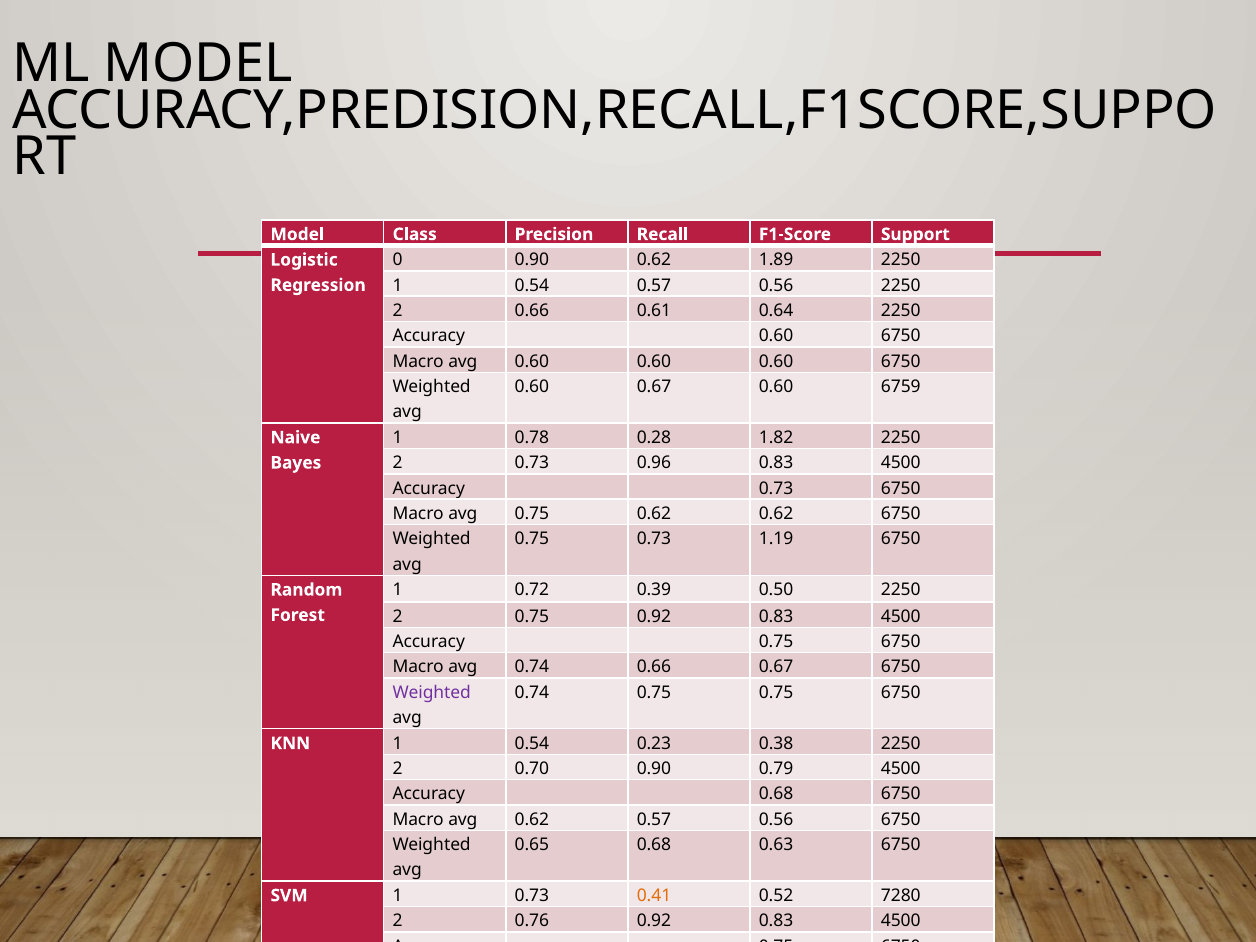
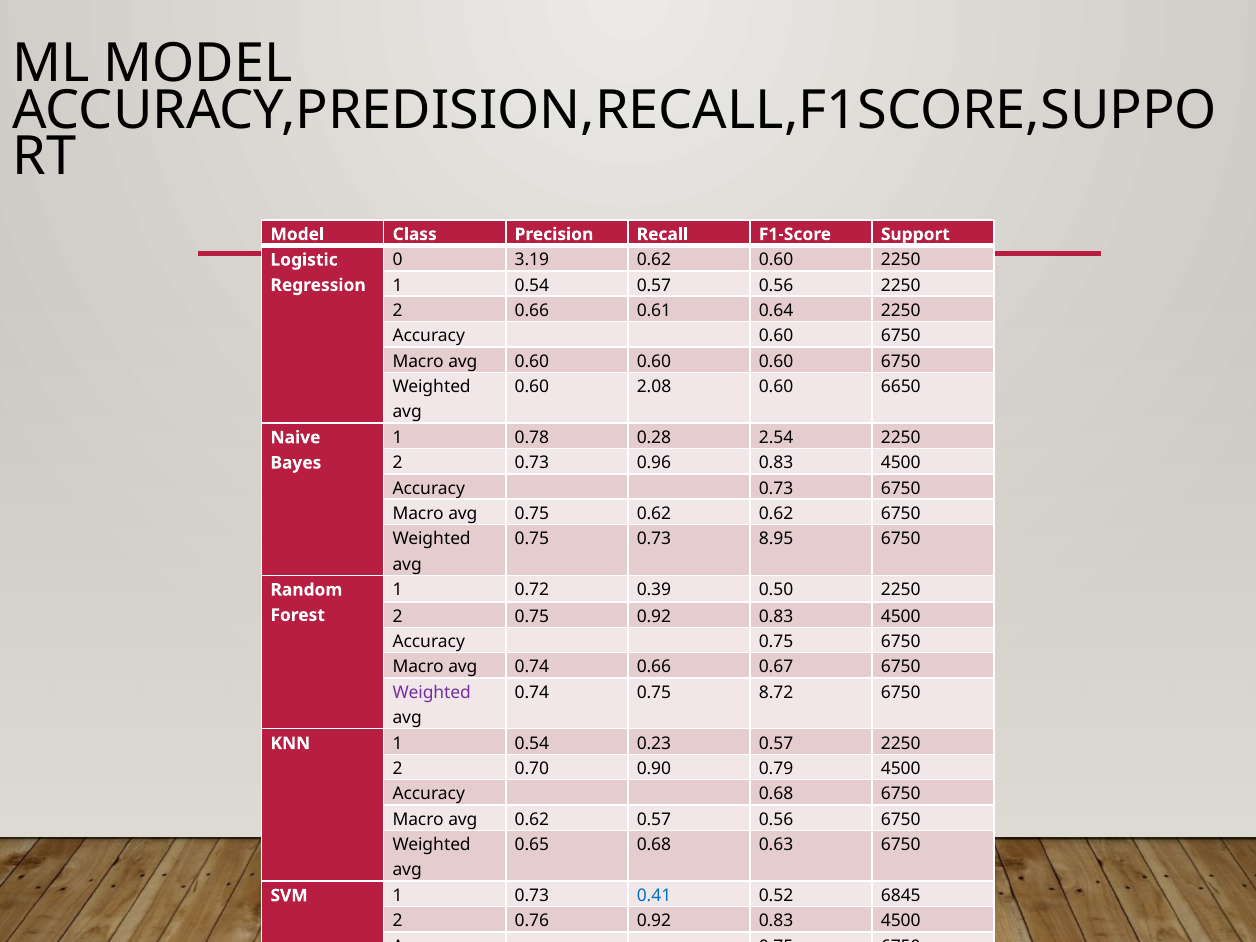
0 0.90: 0.90 -> 3.19 (532, 260)
0.62 1.89: 1.89 -> 0.60 (776, 260)
0.60 0.67: 0.67 -> 2.08 (654, 387)
6759: 6759 -> 6650 (901, 387)
1.82: 1.82 -> 2.54 (776, 437)
1.19: 1.19 -> 8.95 (776, 539)
0.74 0.75 0.75: 0.75 -> 8.72 (776, 693)
0.23 0.38: 0.38 -> 0.57 (776, 743)
0.41 colour: orange -> blue (654, 896)
7280: 7280 -> 6845 (901, 896)
